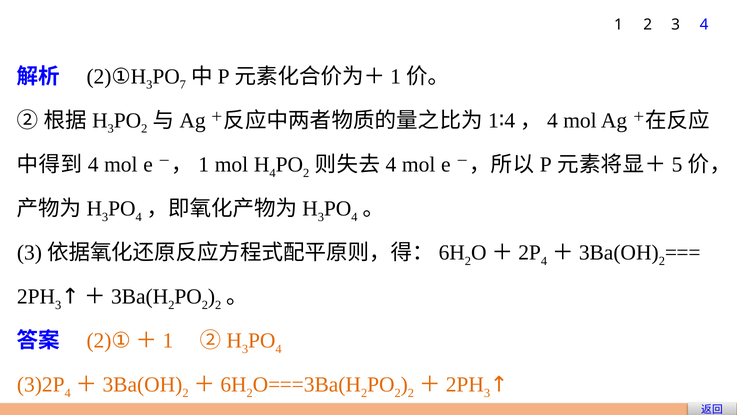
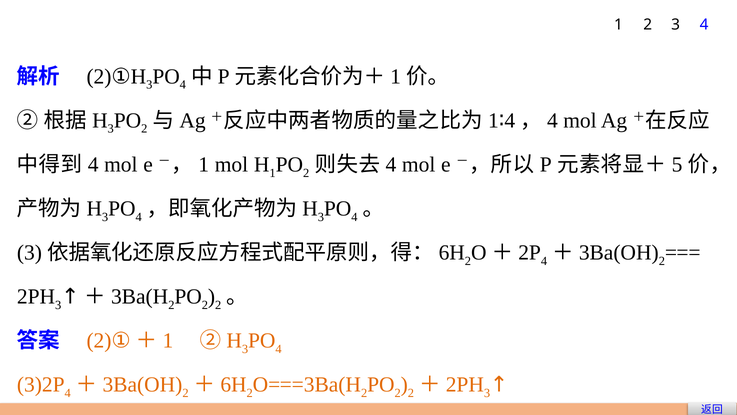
7: 7 -> 4 (183, 85)
4: 4 -> 1 (273, 173)
